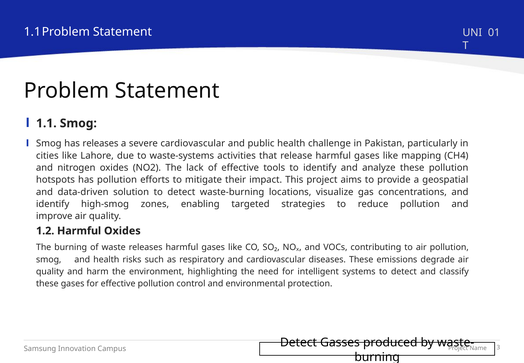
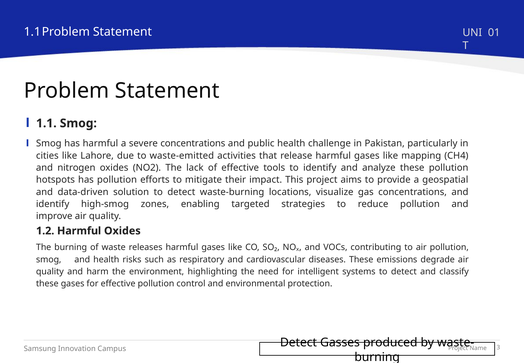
has releases: releases -> harmful (100, 143)
severe cardiovascular: cardiovascular -> concentrations (193, 143)
waste-systems: waste-systems -> waste-emitted (182, 156)
